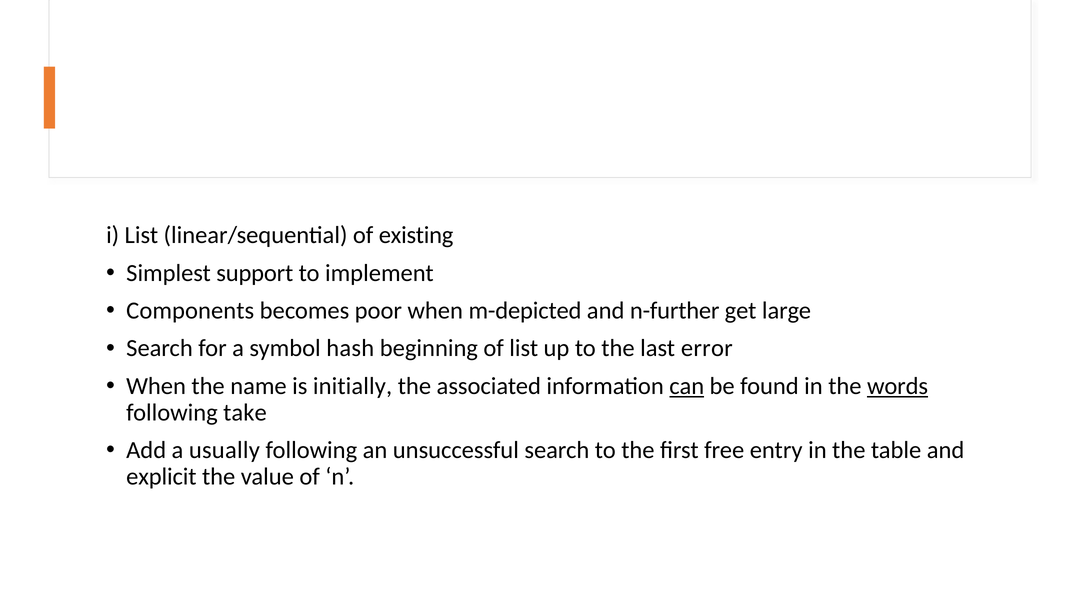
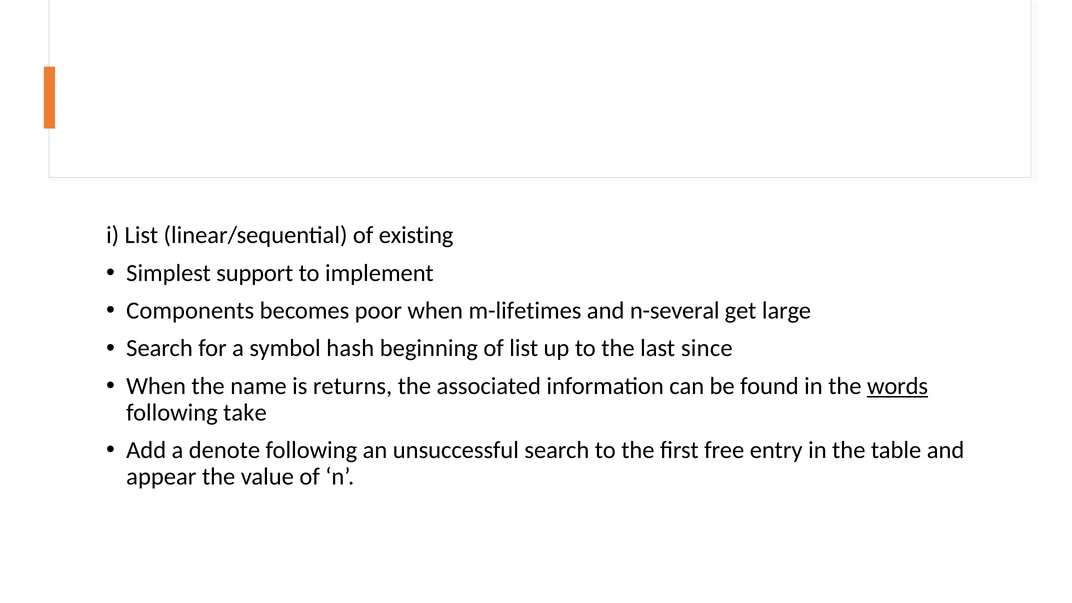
m-depicted: m-depicted -> m-lifetimes (525, 311)
n-further: n-further -> n-several (675, 311)
error: error -> since (707, 348)
initially: initially -> returns (353, 386)
can underline: present -> none (687, 386)
usually: usually -> denote (225, 450)
explicit: explicit -> appear (161, 477)
